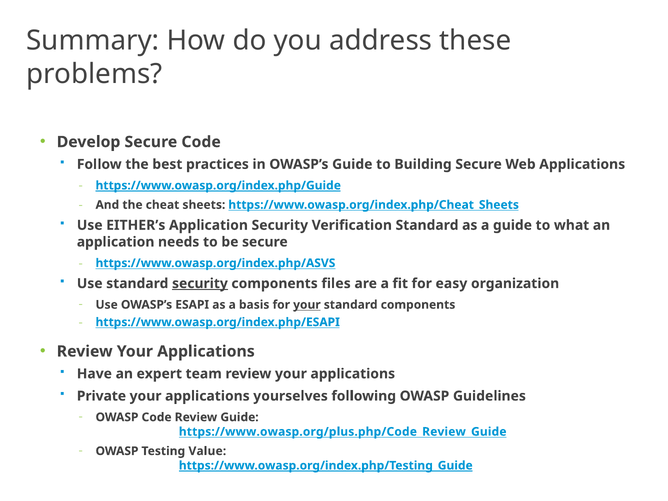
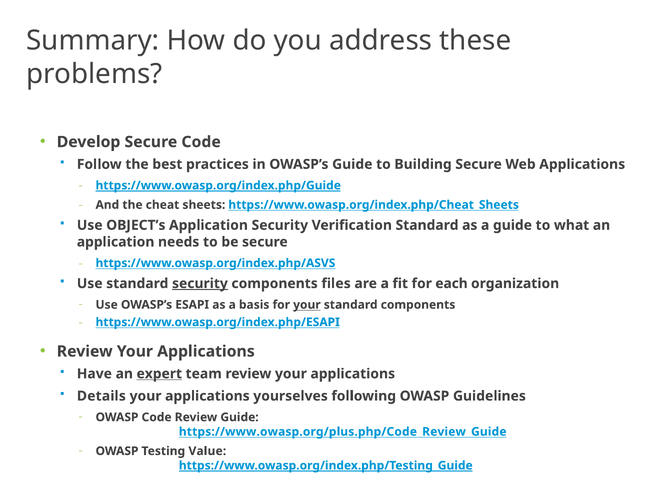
EITHER’s: EITHER’s -> OBJECT’s (136, 225)
easy: easy -> each (452, 284)
expert underline: none -> present (159, 374)
Private: Private -> Details (101, 396)
